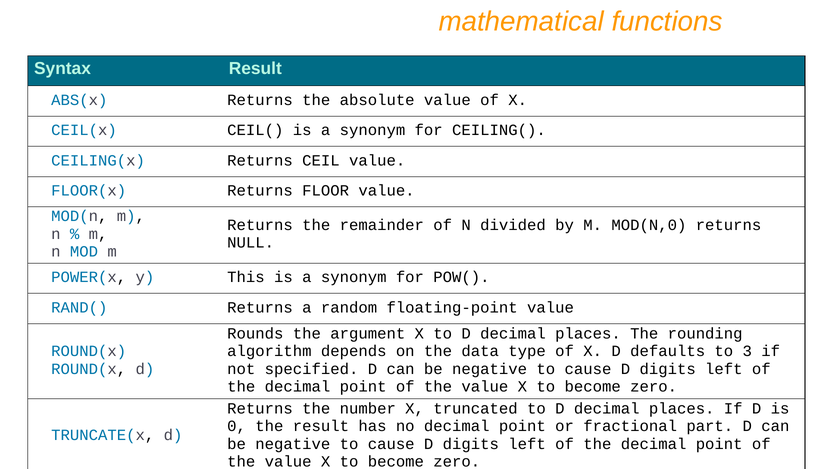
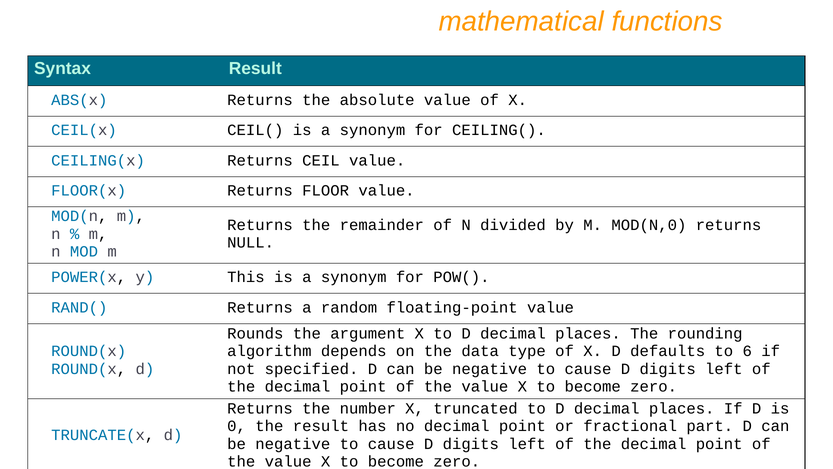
3: 3 -> 6 (747, 351)
